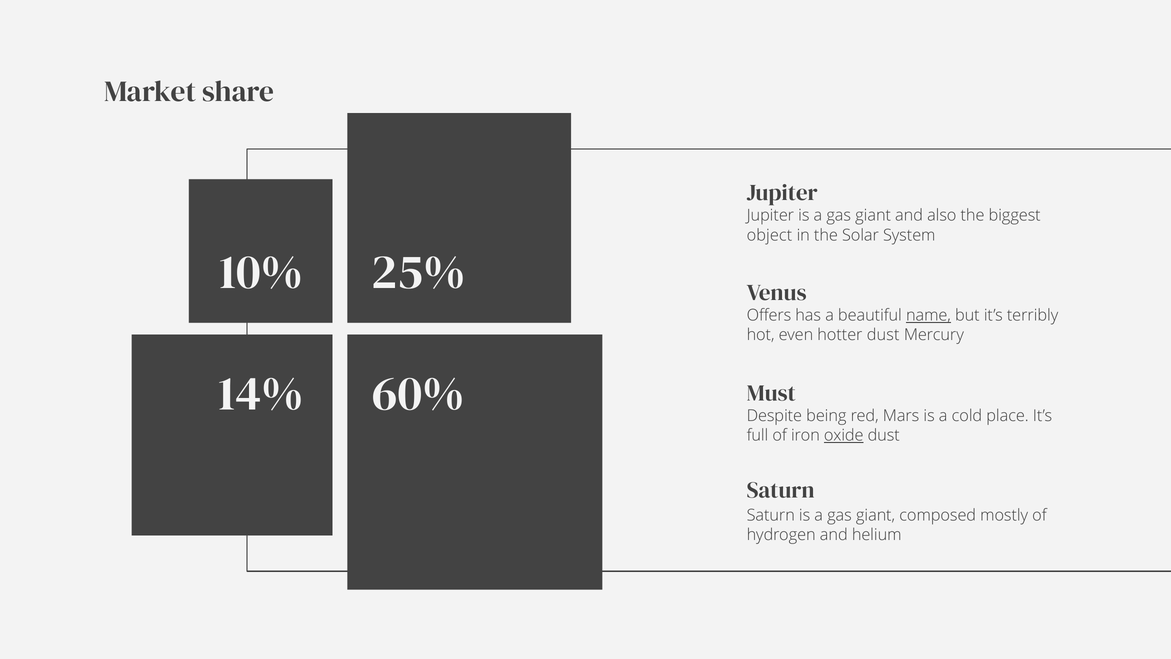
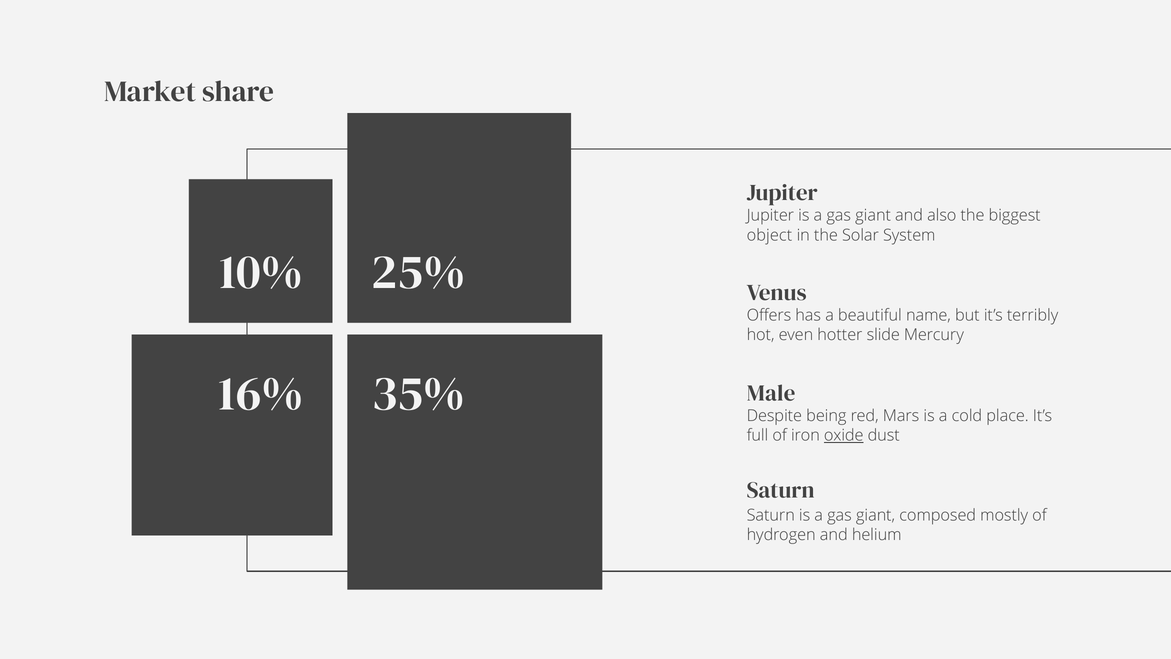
name underline: present -> none (928, 315)
hotter dust: dust -> slide (883, 335)
14%: 14% -> 16% (261, 393)
60%: 60% -> 35% (419, 393)
Must: Must -> Male (771, 393)
